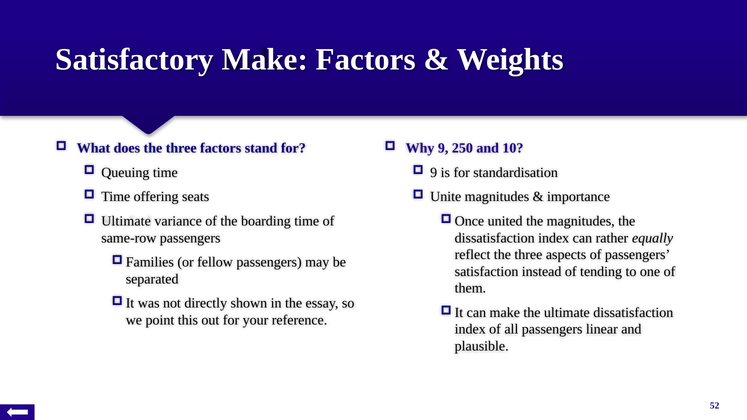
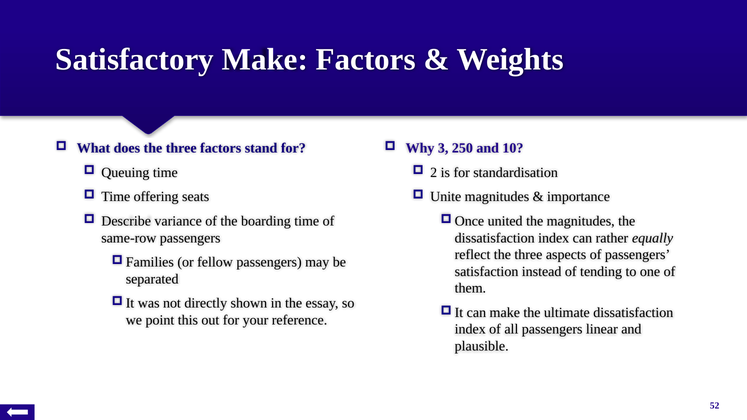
Why 9: 9 -> 3 (443, 148)
9: 9 -> 2 (434, 173)
Ultimate: Ultimate -> Describe (126, 221)
